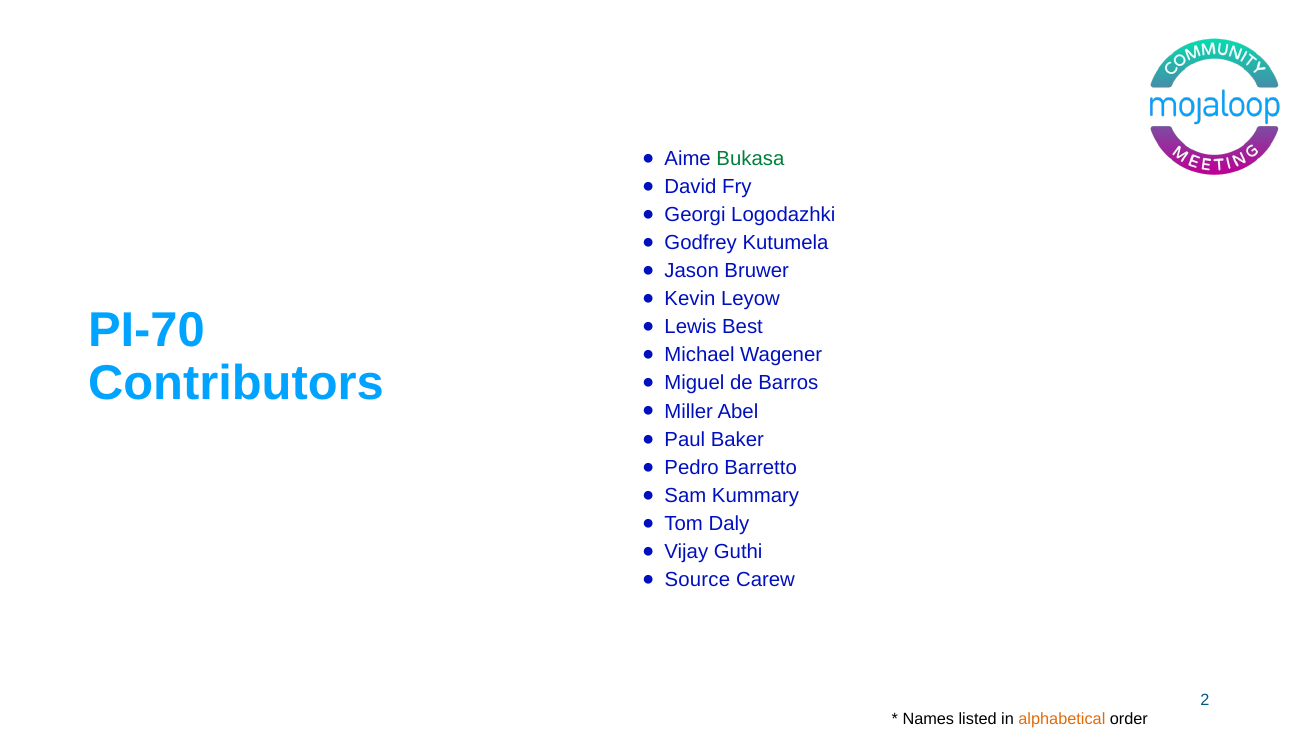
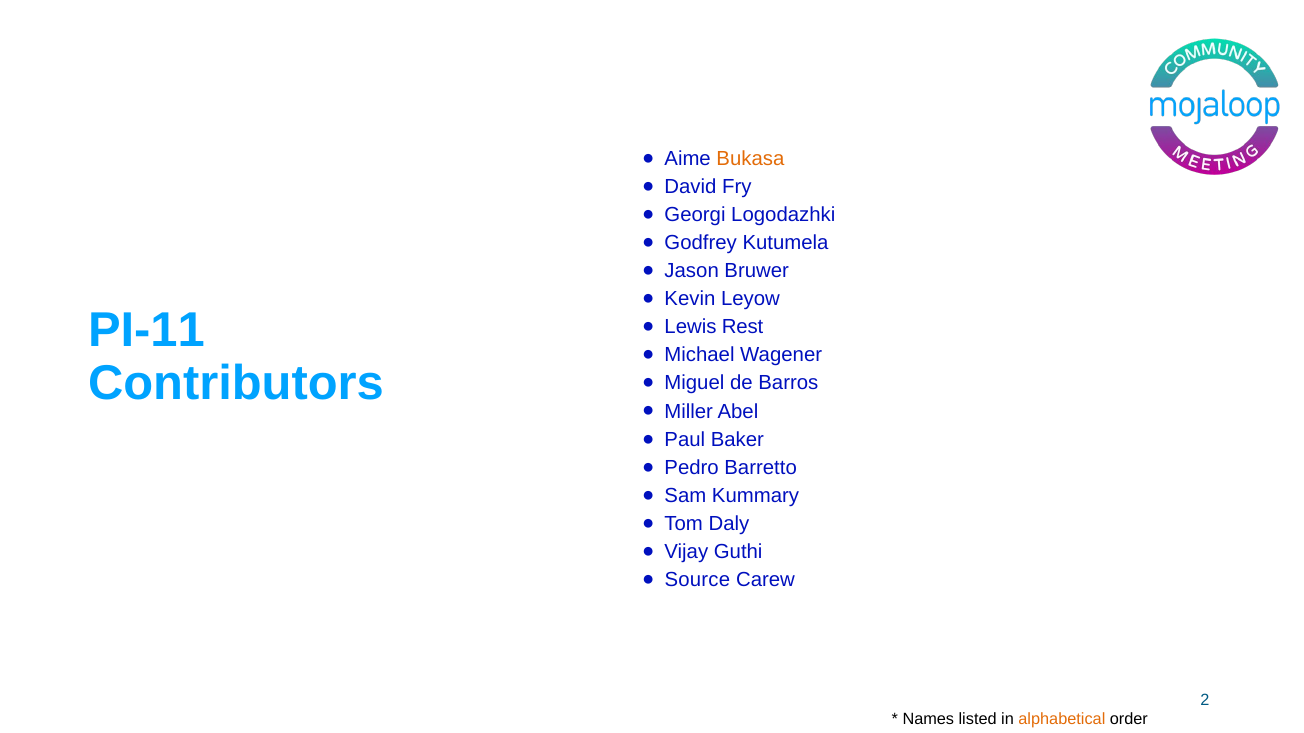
Bukasa colour: green -> orange (750, 159)
PI-70: PI-70 -> PI-11 (146, 330)
Best: Best -> Rest (743, 327)
